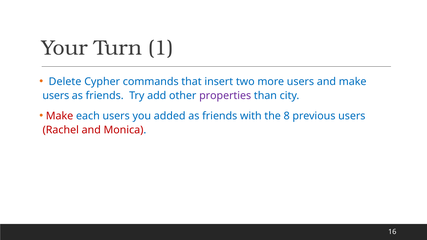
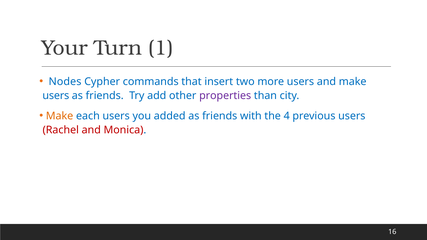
Delete: Delete -> Nodes (65, 82)
Make colour: red -> orange (60, 116)
8: 8 -> 4 (287, 116)
